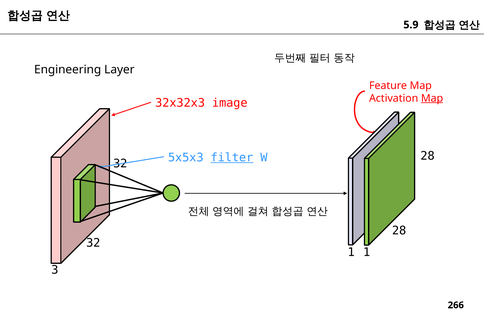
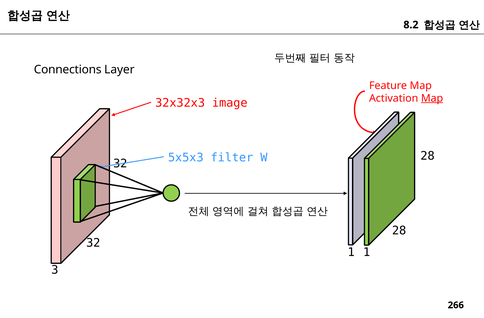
5.9: 5.9 -> 8.2 (411, 25)
Engineering: Engineering -> Connections (68, 70)
filter underline: present -> none (232, 158)
